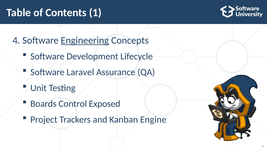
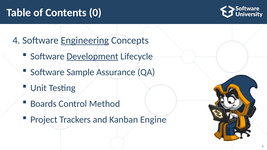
1: 1 -> 0 (95, 13)
Development underline: none -> present (92, 57)
Laravel: Laravel -> Sample (80, 72)
Exposed: Exposed -> Method (104, 104)
